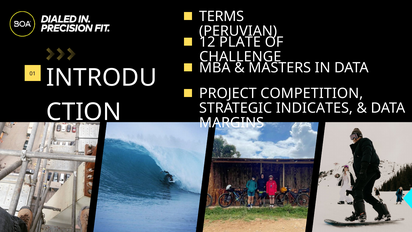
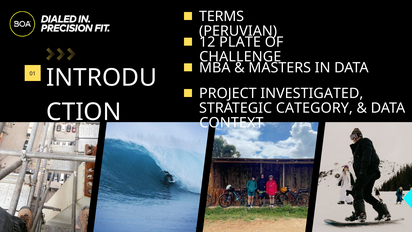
COMPETITION: COMPETITION -> INVESTIGATED (312, 93)
INDICATES: INDICATES -> CATEGORY (314, 108)
MARGINS: MARGINS -> CONTEXT (231, 123)
